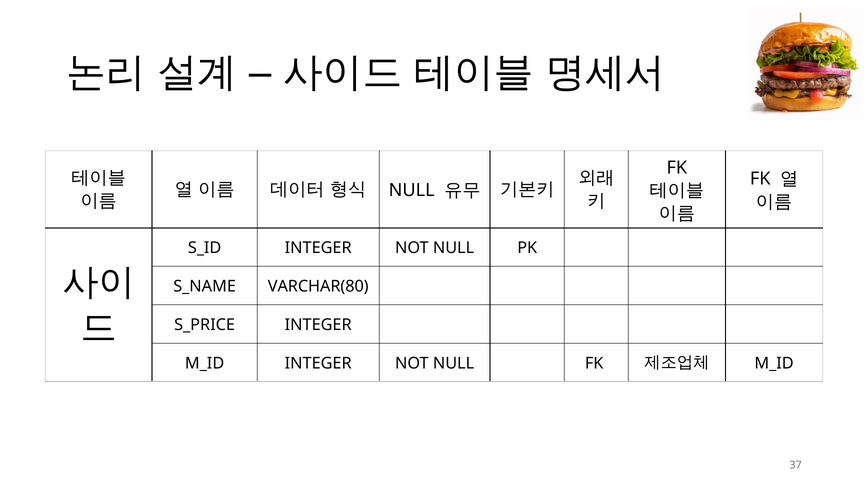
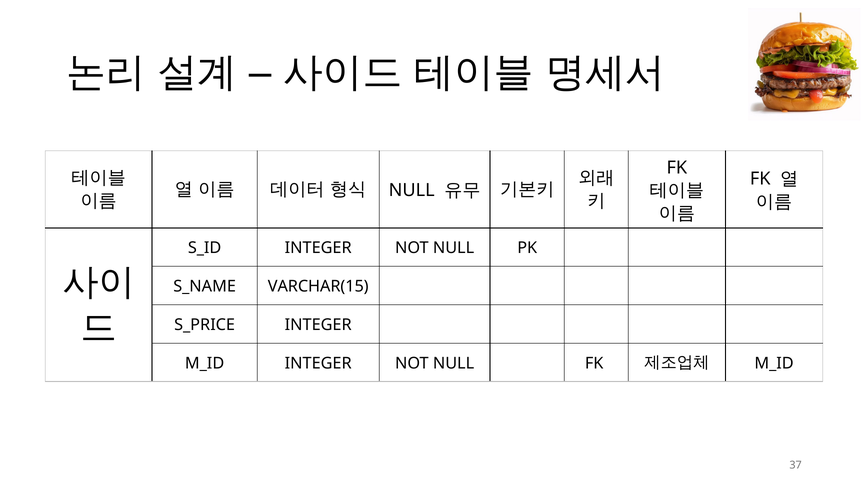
VARCHAR(80: VARCHAR(80 -> VARCHAR(15 (318, 287)
